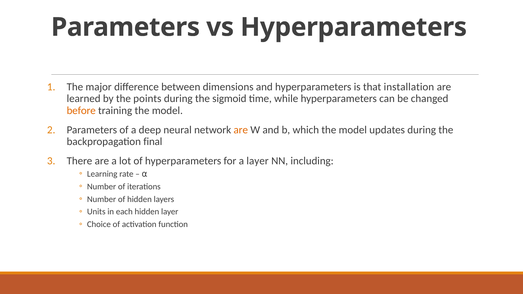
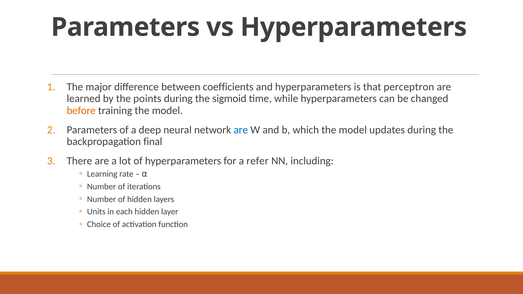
dimensions: dimensions -> coefficients (228, 87)
installation: installation -> perceptron (409, 87)
are colour: orange -> blue (241, 130)
a layer: layer -> refer (258, 161)
